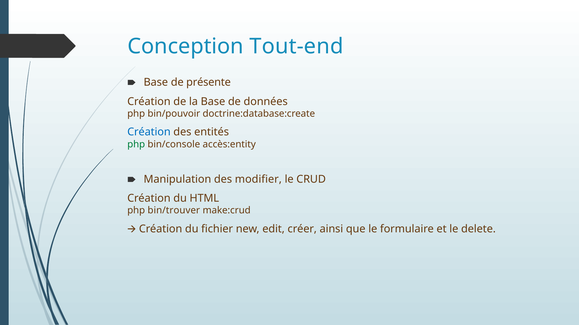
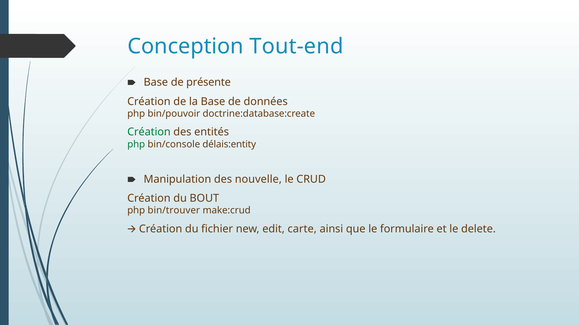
Création colour: blue -> green (149, 132)
accès:entity: accès:entity -> délais:entity (229, 144)
modifier: modifier -> nouvelle (258, 180)
HTML: HTML -> BOUT (204, 199)
créer: créer -> carte (302, 229)
